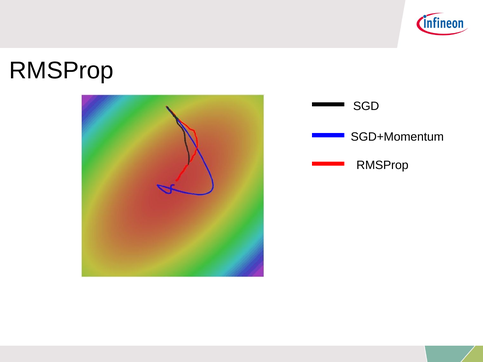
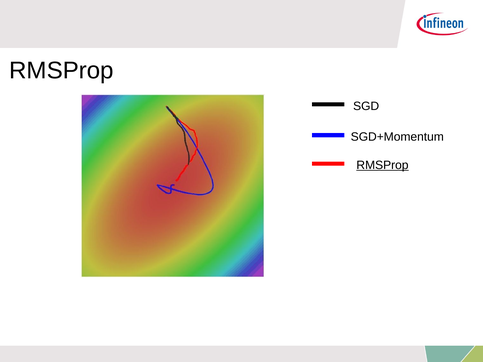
RMSProp underline: none -> present (382, 165)
